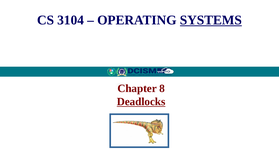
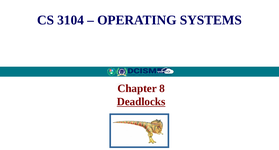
SYSTEMS underline: present -> none (211, 20)
